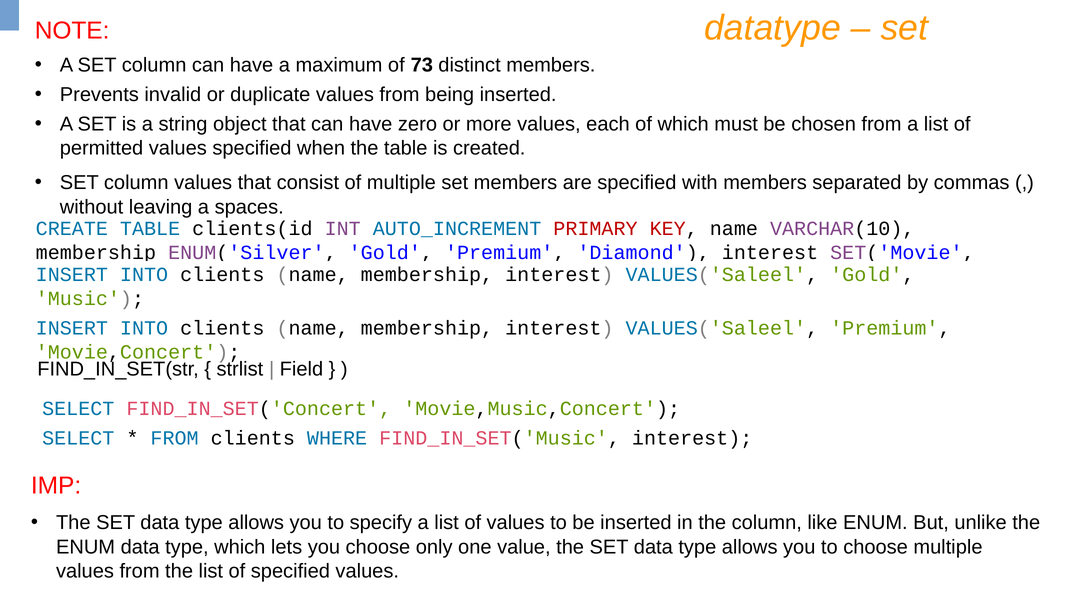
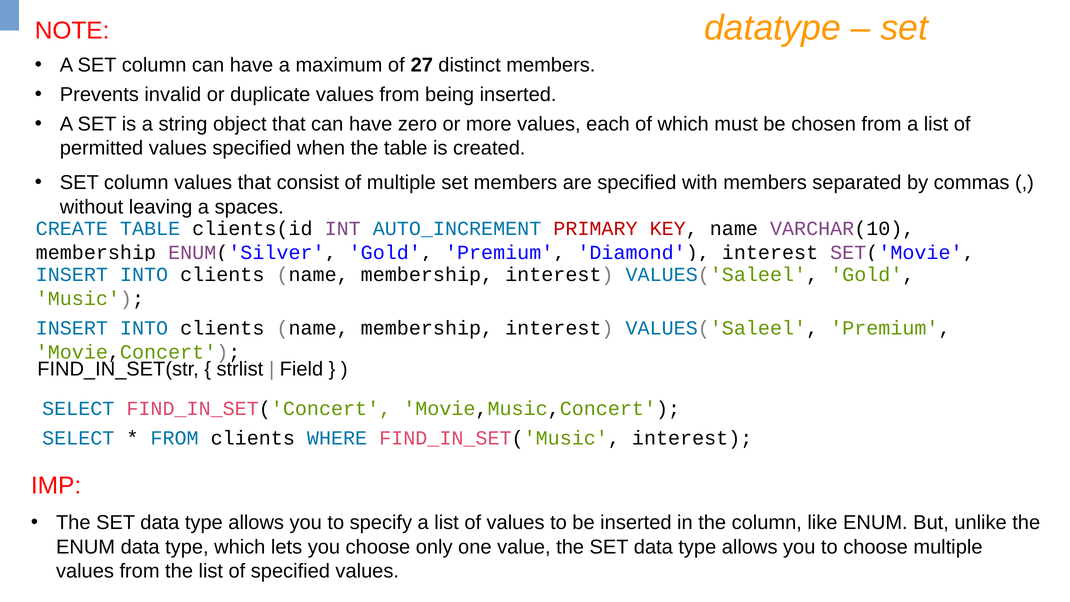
73: 73 -> 27 (422, 65)
